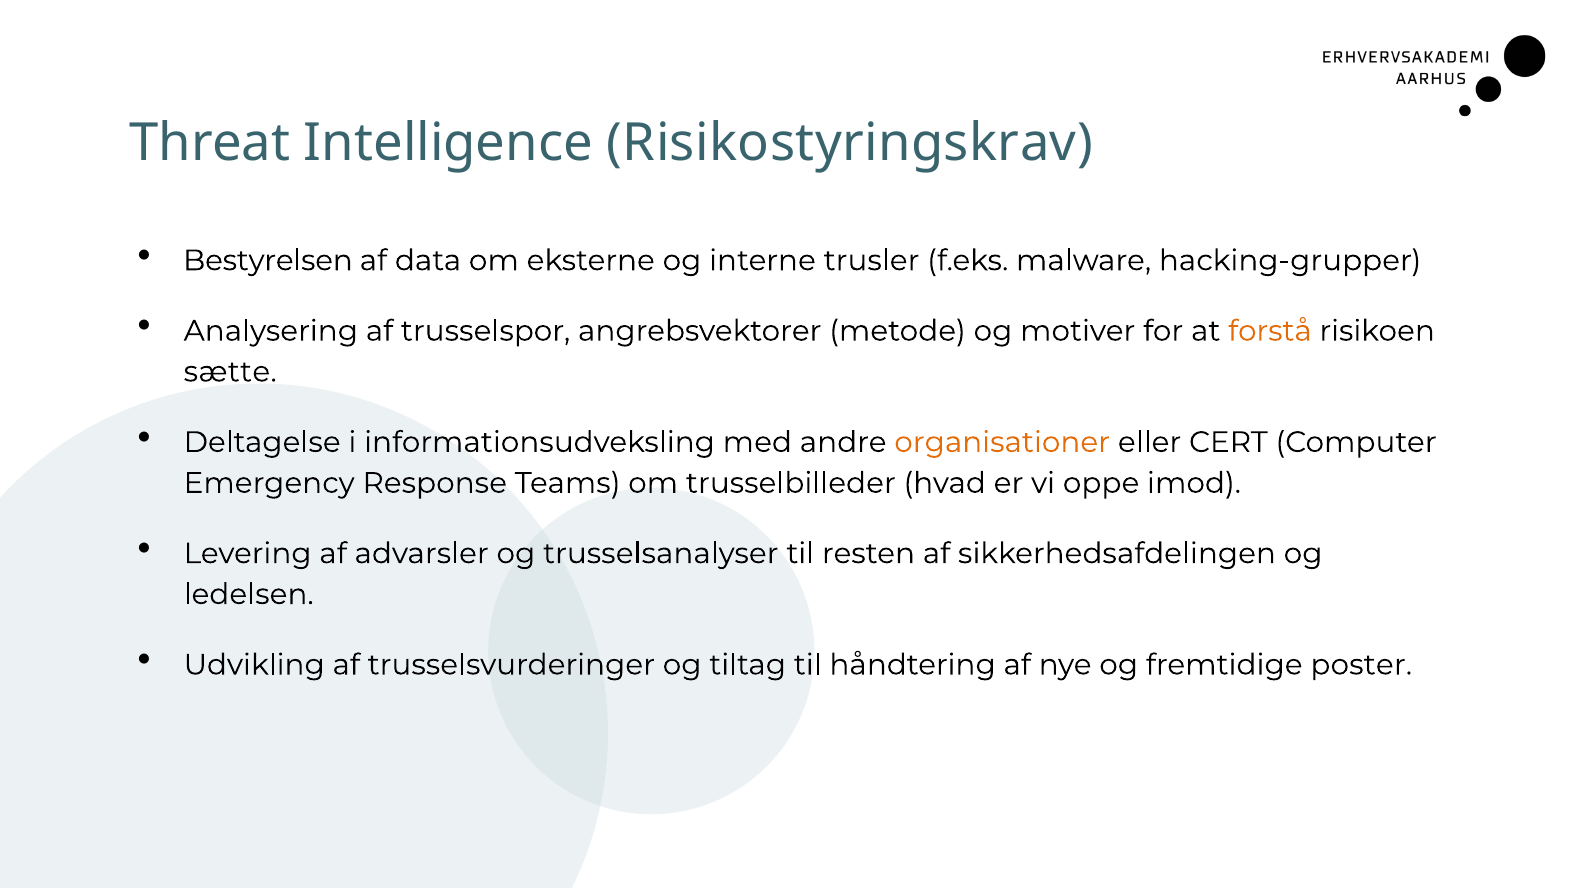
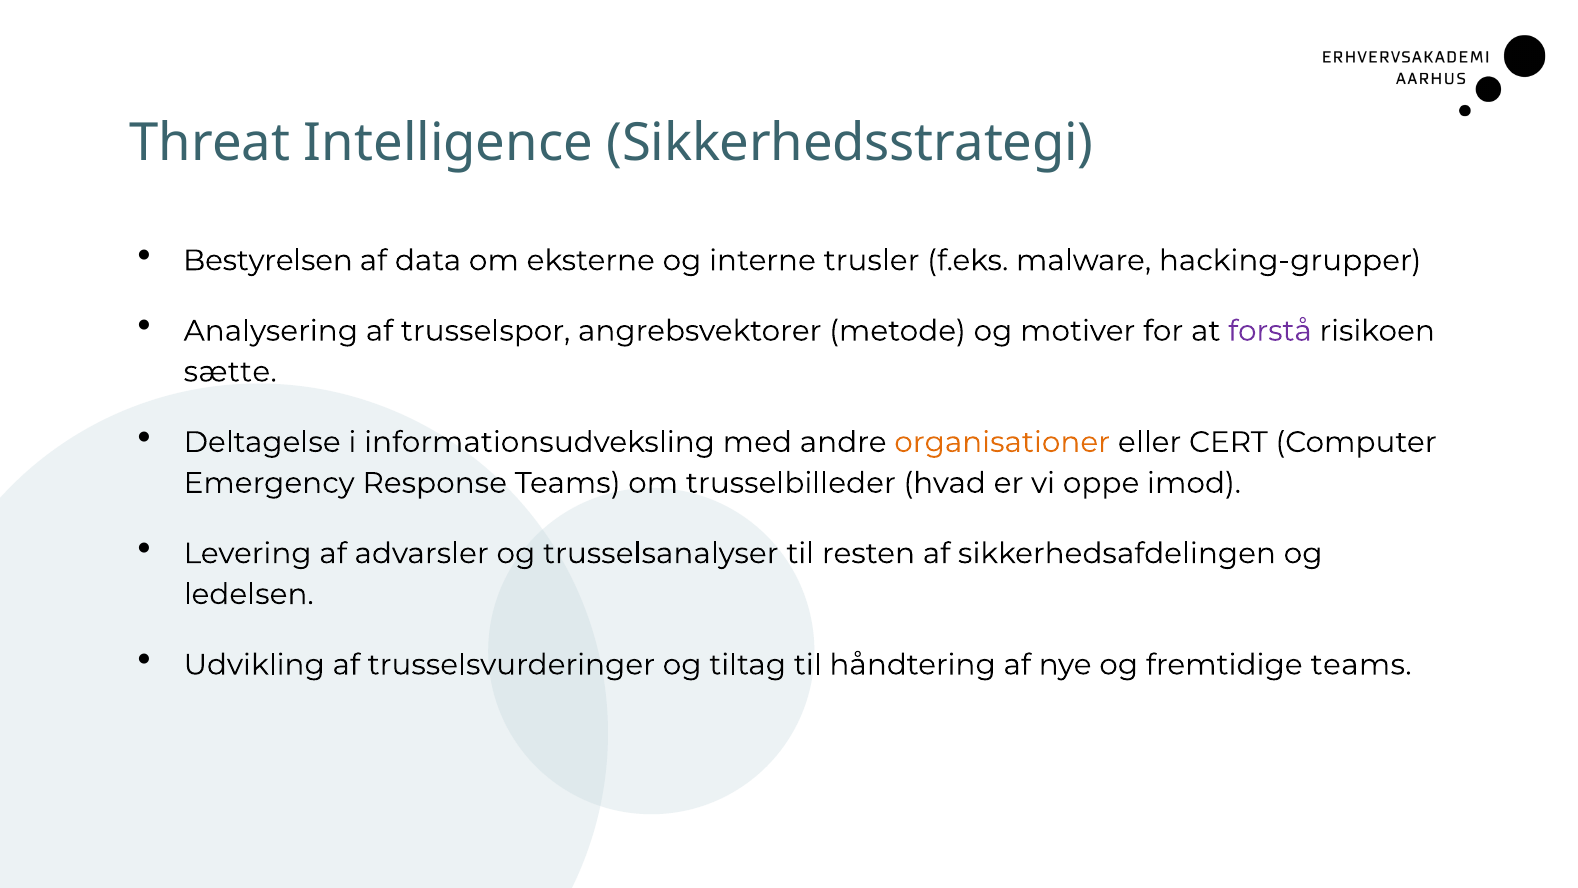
Risikostyringskrav: Risikostyringskrav -> Sikkerhedsstrategi (850, 143)
forstå colour: orange -> purple (1270, 331)
fremtidige poster: poster -> teams (1361, 664)
